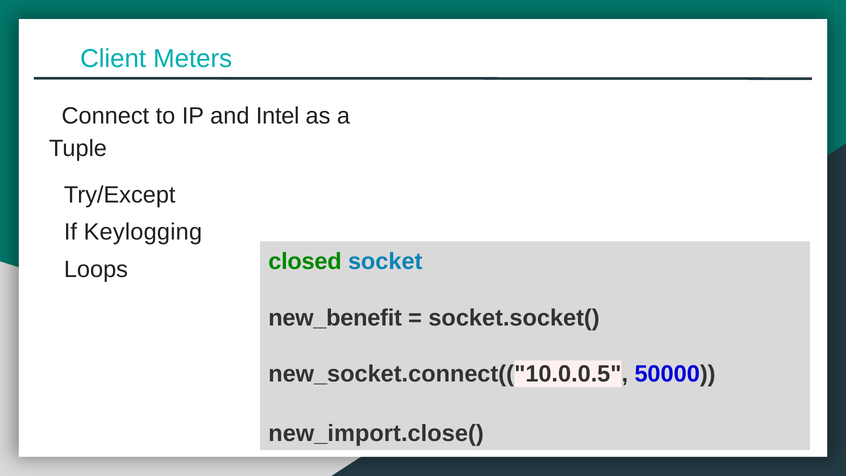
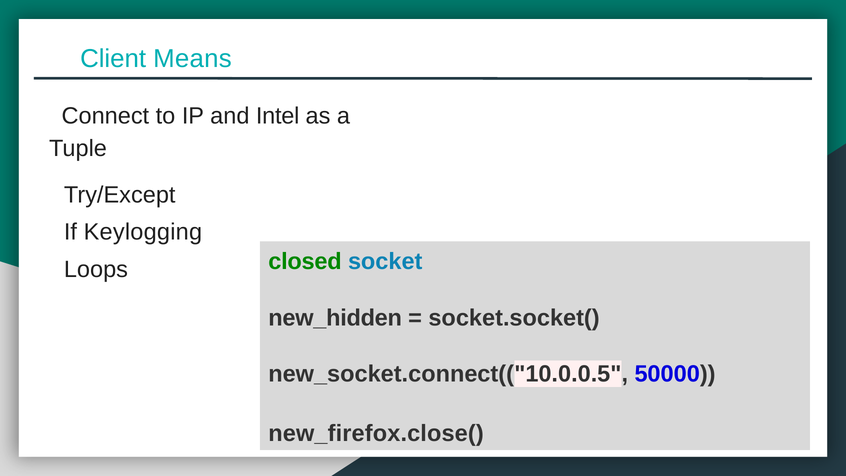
Meters: Meters -> Means (192, 59)
new_benefit: new_benefit -> new_hidden (335, 318)
new_import.close(: new_import.close( -> new_firefox.close( (376, 433)
